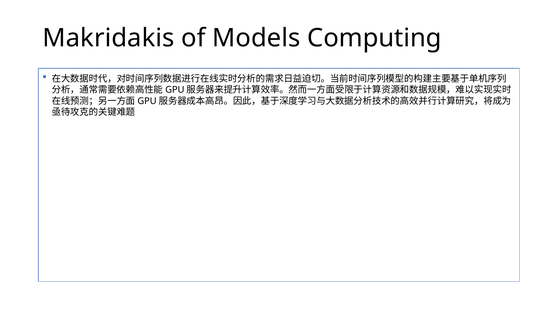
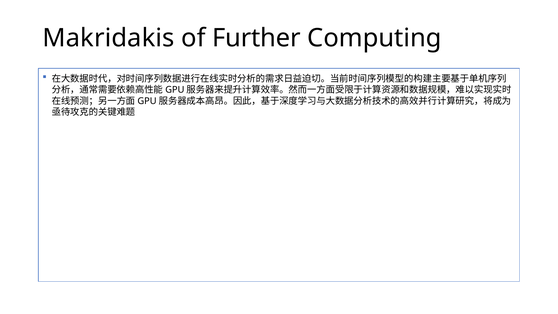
Models: Models -> Further (256, 38)
